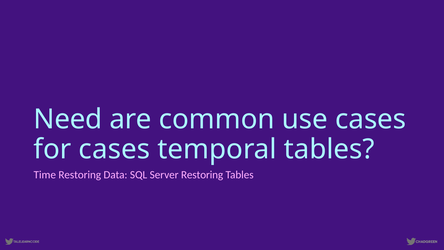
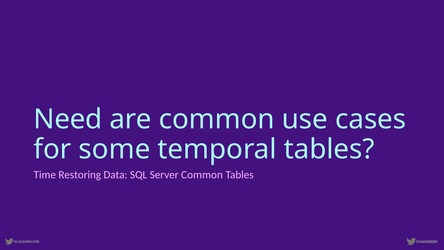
for cases: cases -> some (115, 149)
Server Restoring: Restoring -> Common (202, 175)
